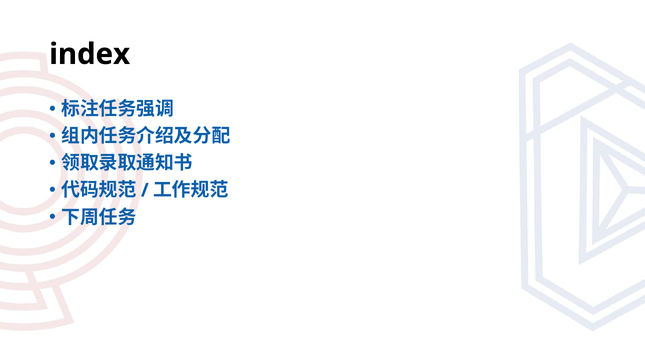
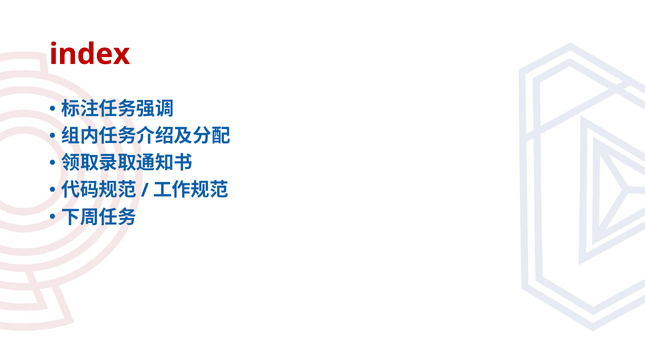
index colour: black -> red (90, 54)
